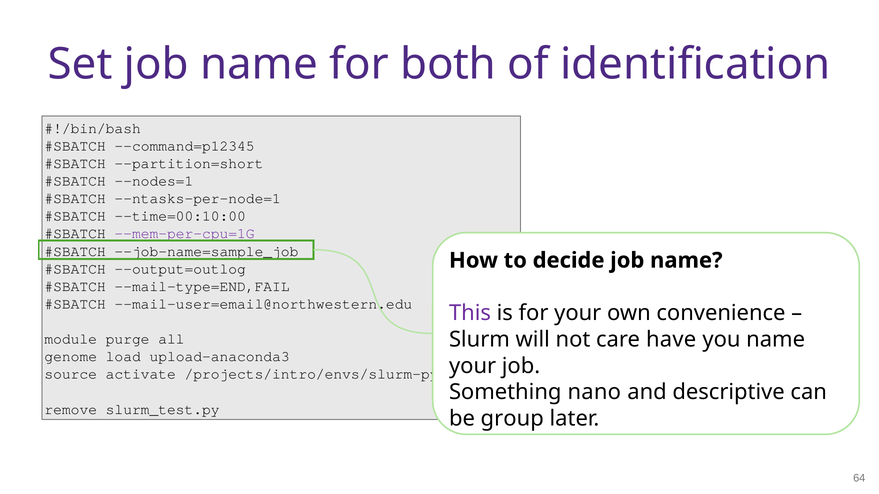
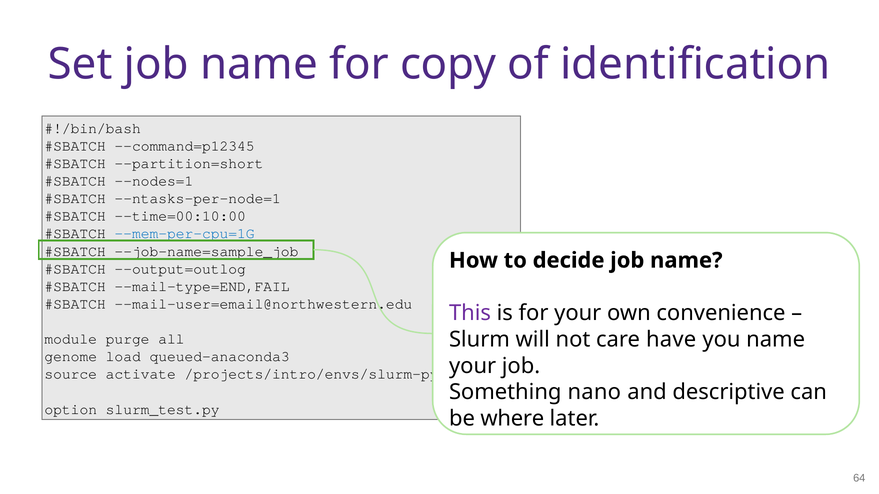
both: both -> copy (448, 64)
--mem-per-cpu=1G colour: purple -> blue (185, 234)
upload-anaconda3: upload-anaconda3 -> queued-anaconda3 (220, 357)
remove: remove -> option (71, 410)
group: group -> where (512, 419)
